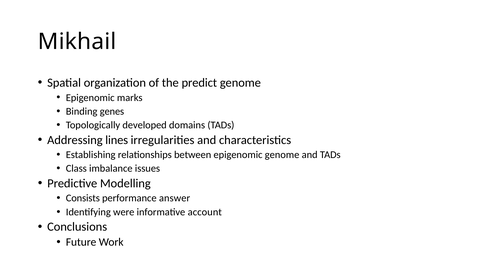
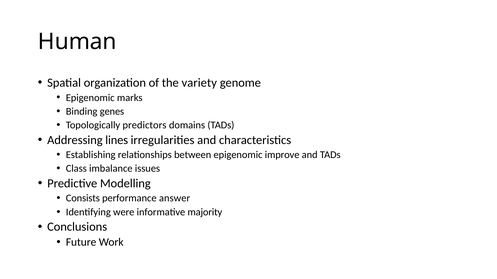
Mikhail: Mikhail -> Human (77, 42)
predict: predict -> variety (199, 83)
developed: developed -> predictors (145, 125)
epigenomic genome: genome -> improve (282, 155)
account: account -> majority (205, 212)
